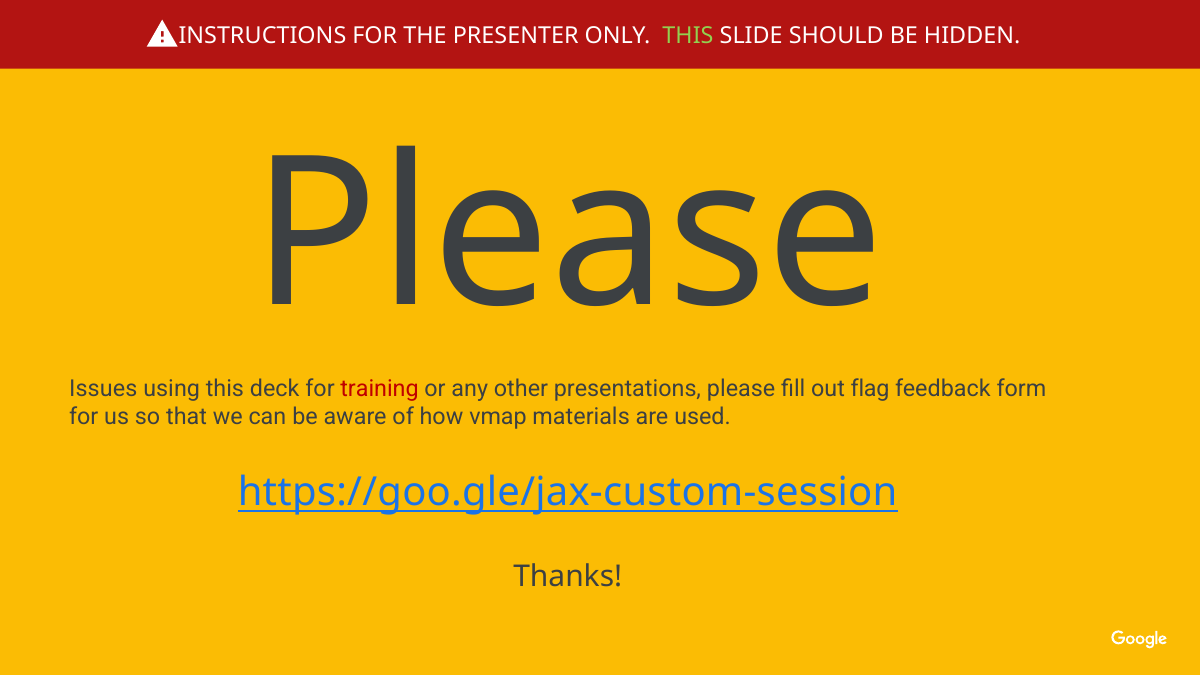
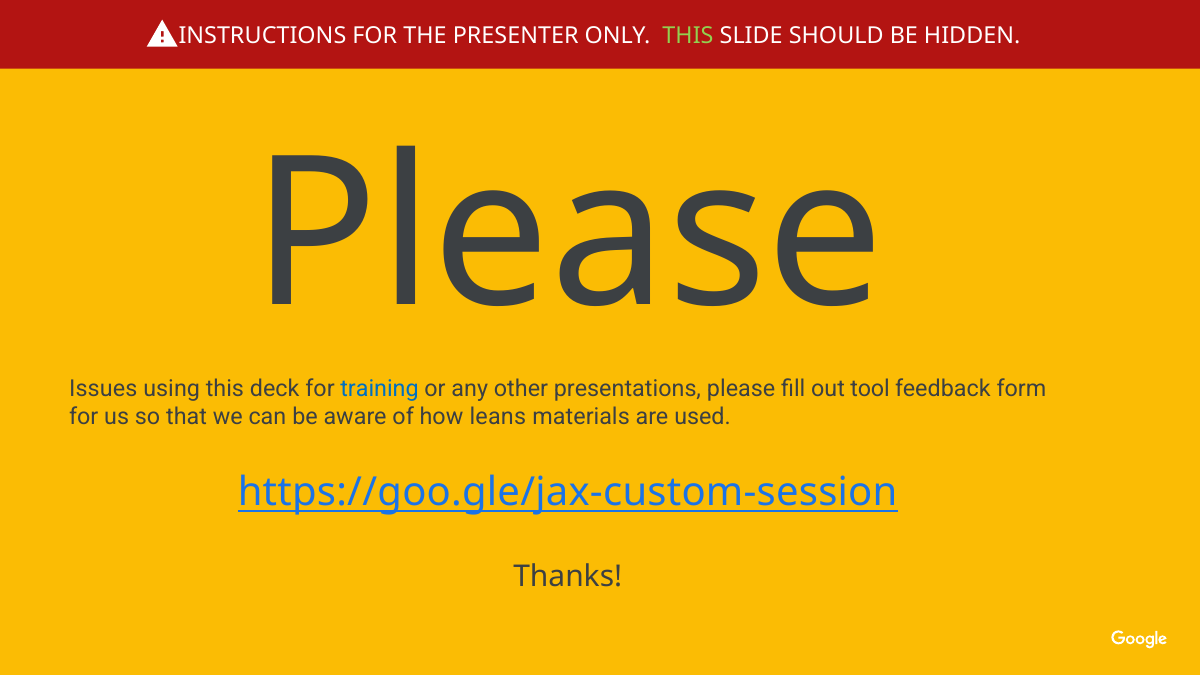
training colour: red -> blue (380, 389)
flag: flag -> tool (870, 389)
vmap: vmap -> leans (498, 417)
